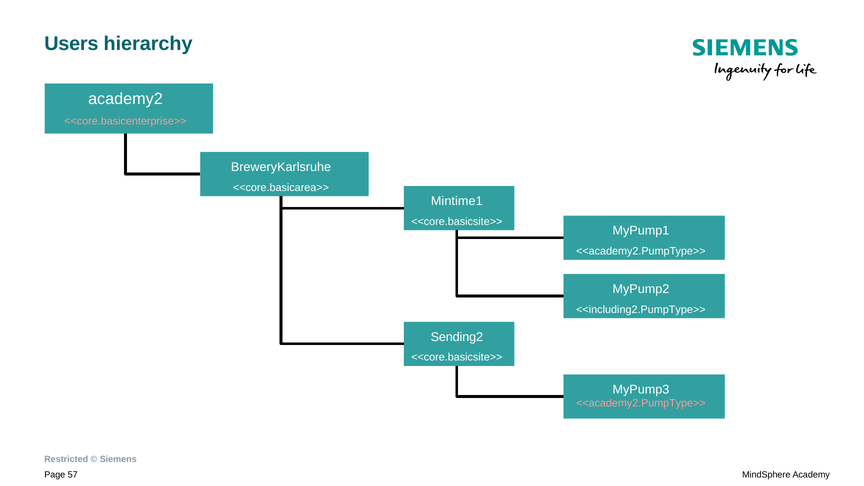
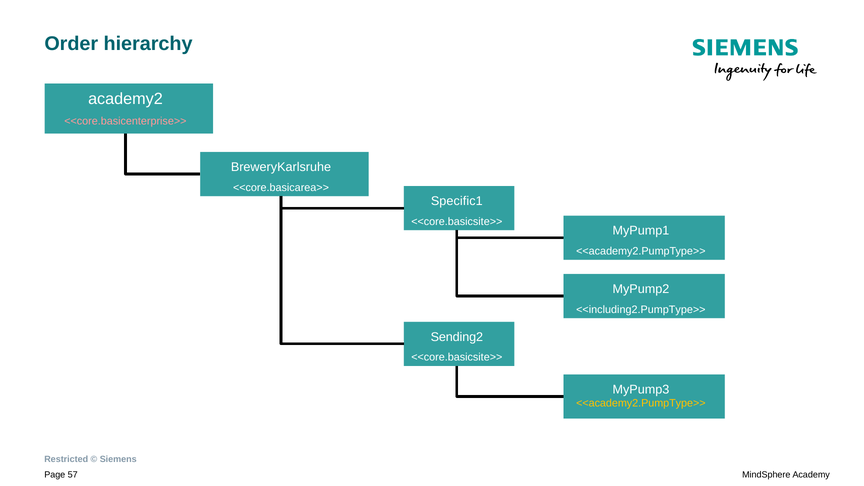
Users: Users -> Order (71, 44)
Mintime1: Mintime1 -> Specific1 (457, 201)
<<academy2.PumpType>> colour: pink -> yellow (641, 403)
